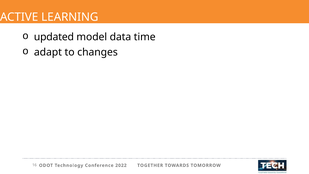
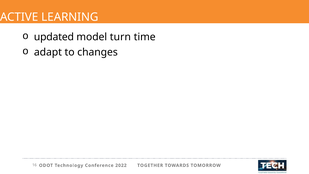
data: data -> turn (120, 37)
